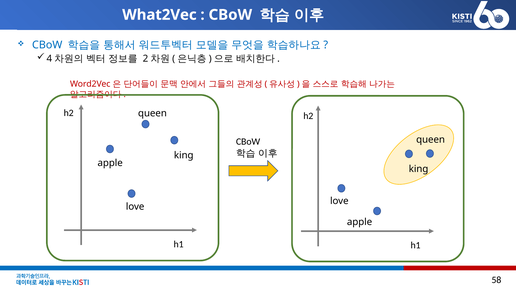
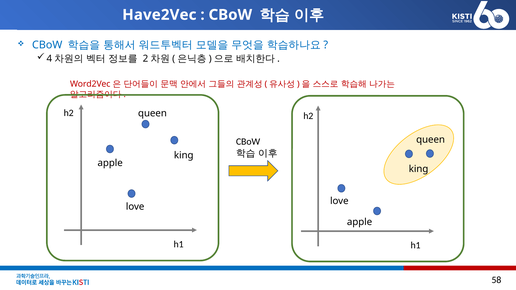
What2Vec: What2Vec -> Have2Vec (159, 15)
